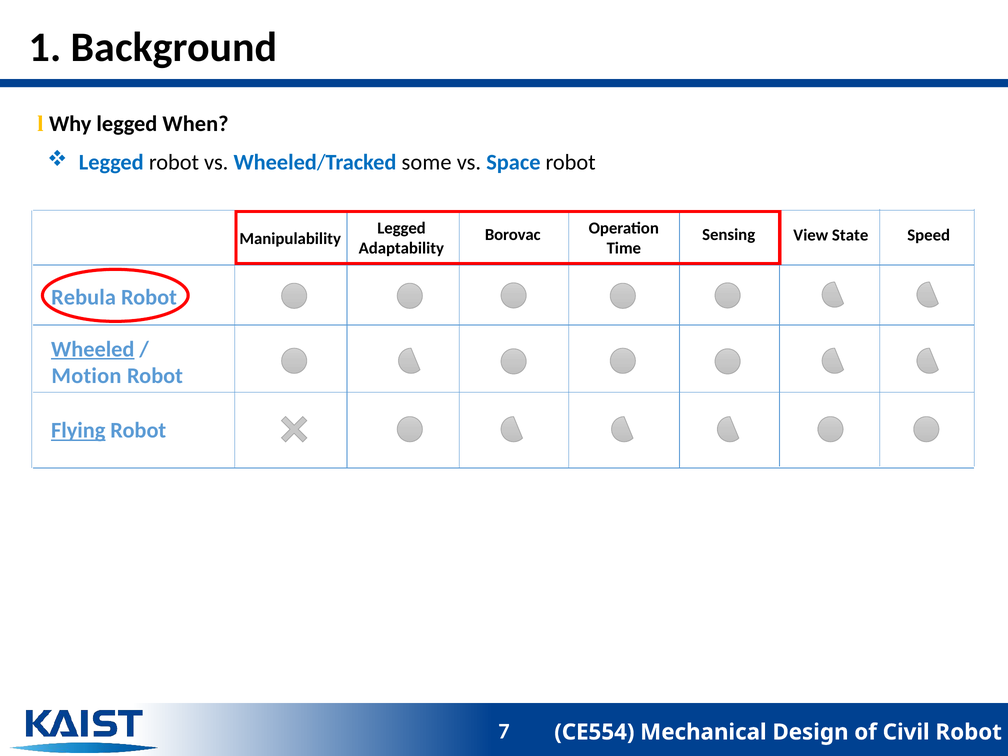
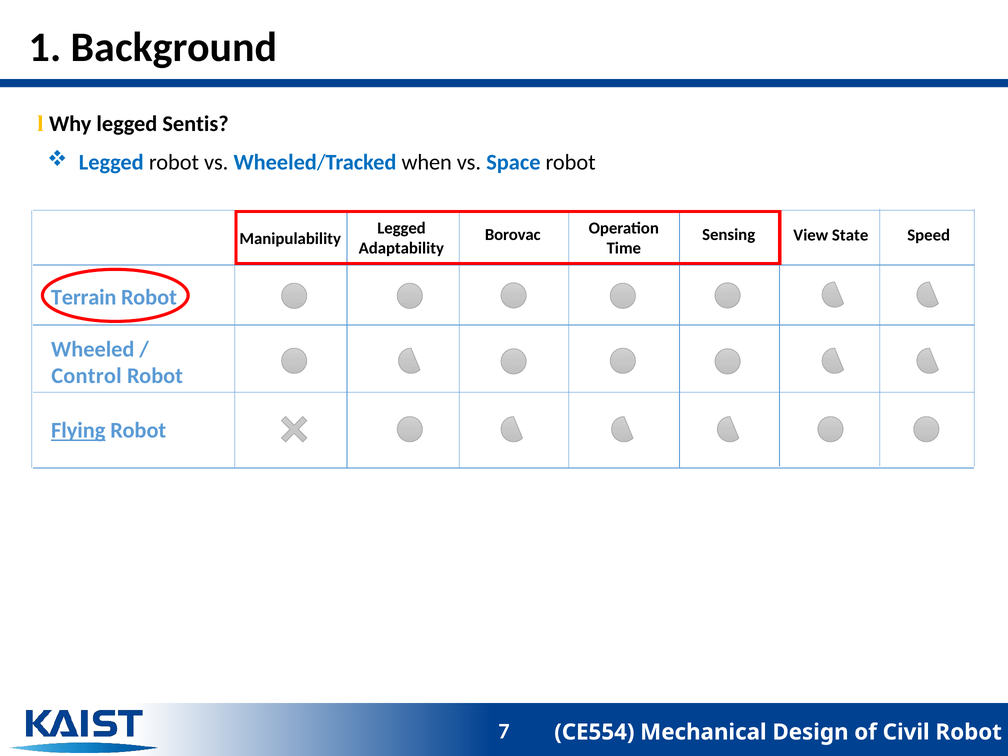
When: When -> Sentis (196, 124)
some: some -> when (427, 162)
Rebula: Rebula -> Terrain (84, 297)
Wheeled underline: present -> none (93, 349)
Motion: Motion -> Control (86, 376)
